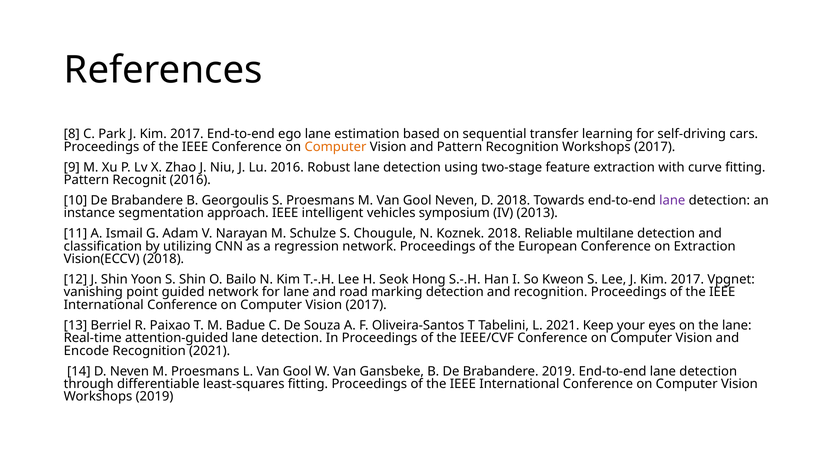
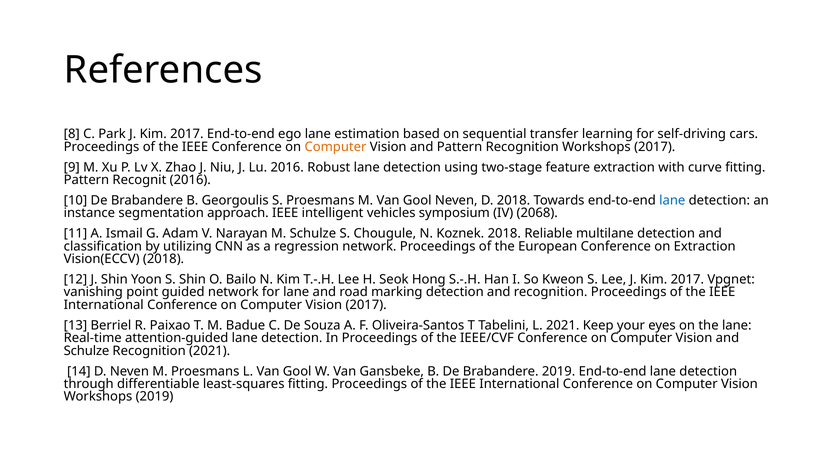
lane colour: purple -> blue (672, 201)
2013: 2013 -> 2068 (537, 213)
Encode: Encode -> Schulze (87, 351)
